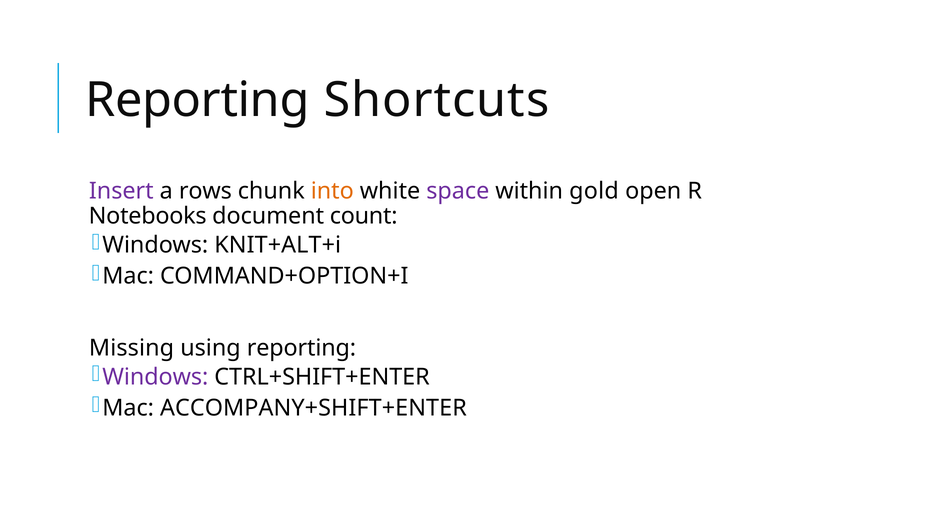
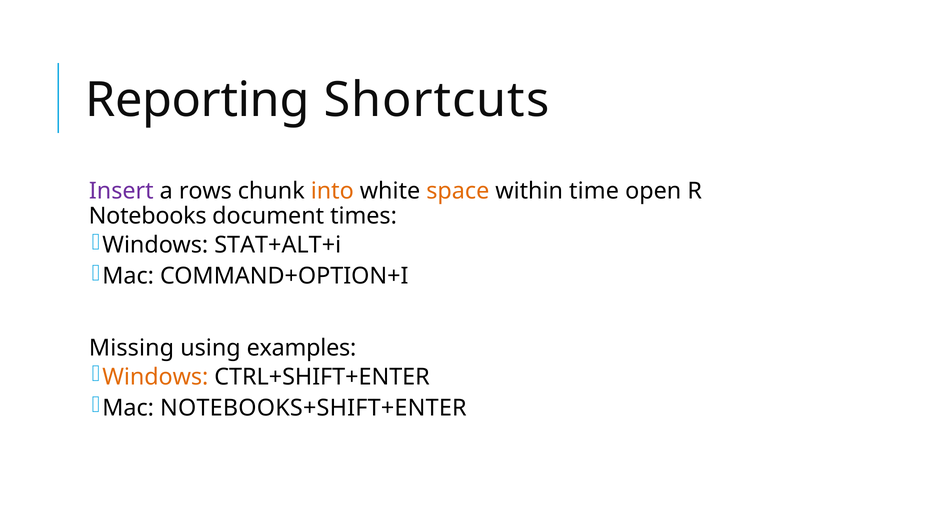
space colour: purple -> orange (458, 191)
gold: gold -> time (594, 191)
count: count -> times (364, 216)
KNIT+ALT+i: KNIT+ALT+i -> STAT+ALT+i (278, 245)
using reporting: reporting -> examples (301, 348)
Windows colour: purple -> orange (155, 377)
ACCOMPANY+SHIFT+ENTER: ACCOMPANY+SHIFT+ENTER -> NOTEBOOKS+SHIFT+ENTER (313, 408)
